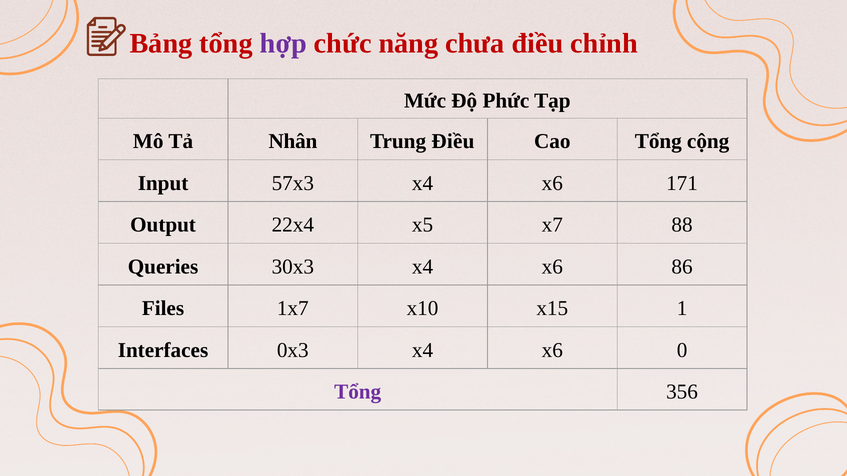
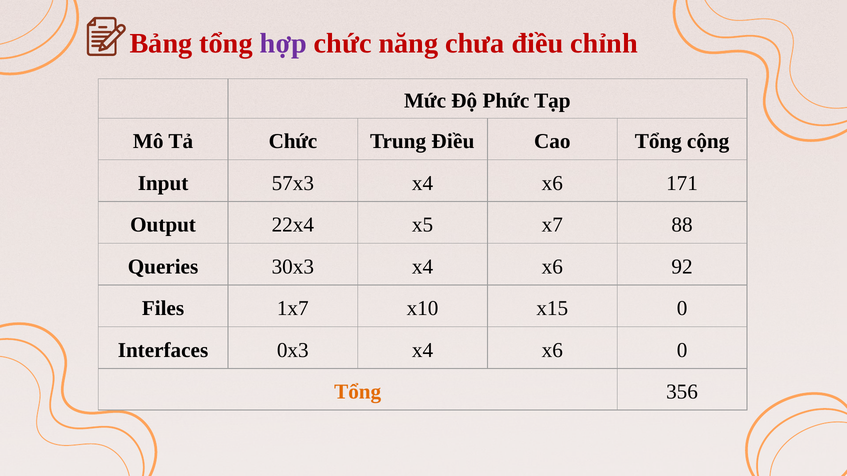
Tả Nhân: Nhân -> Chức (293, 142)
86: 86 -> 92 (682, 267)
x15 1: 1 -> 0 (682, 309)
Tổng colour: purple -> orange (358, 392)
